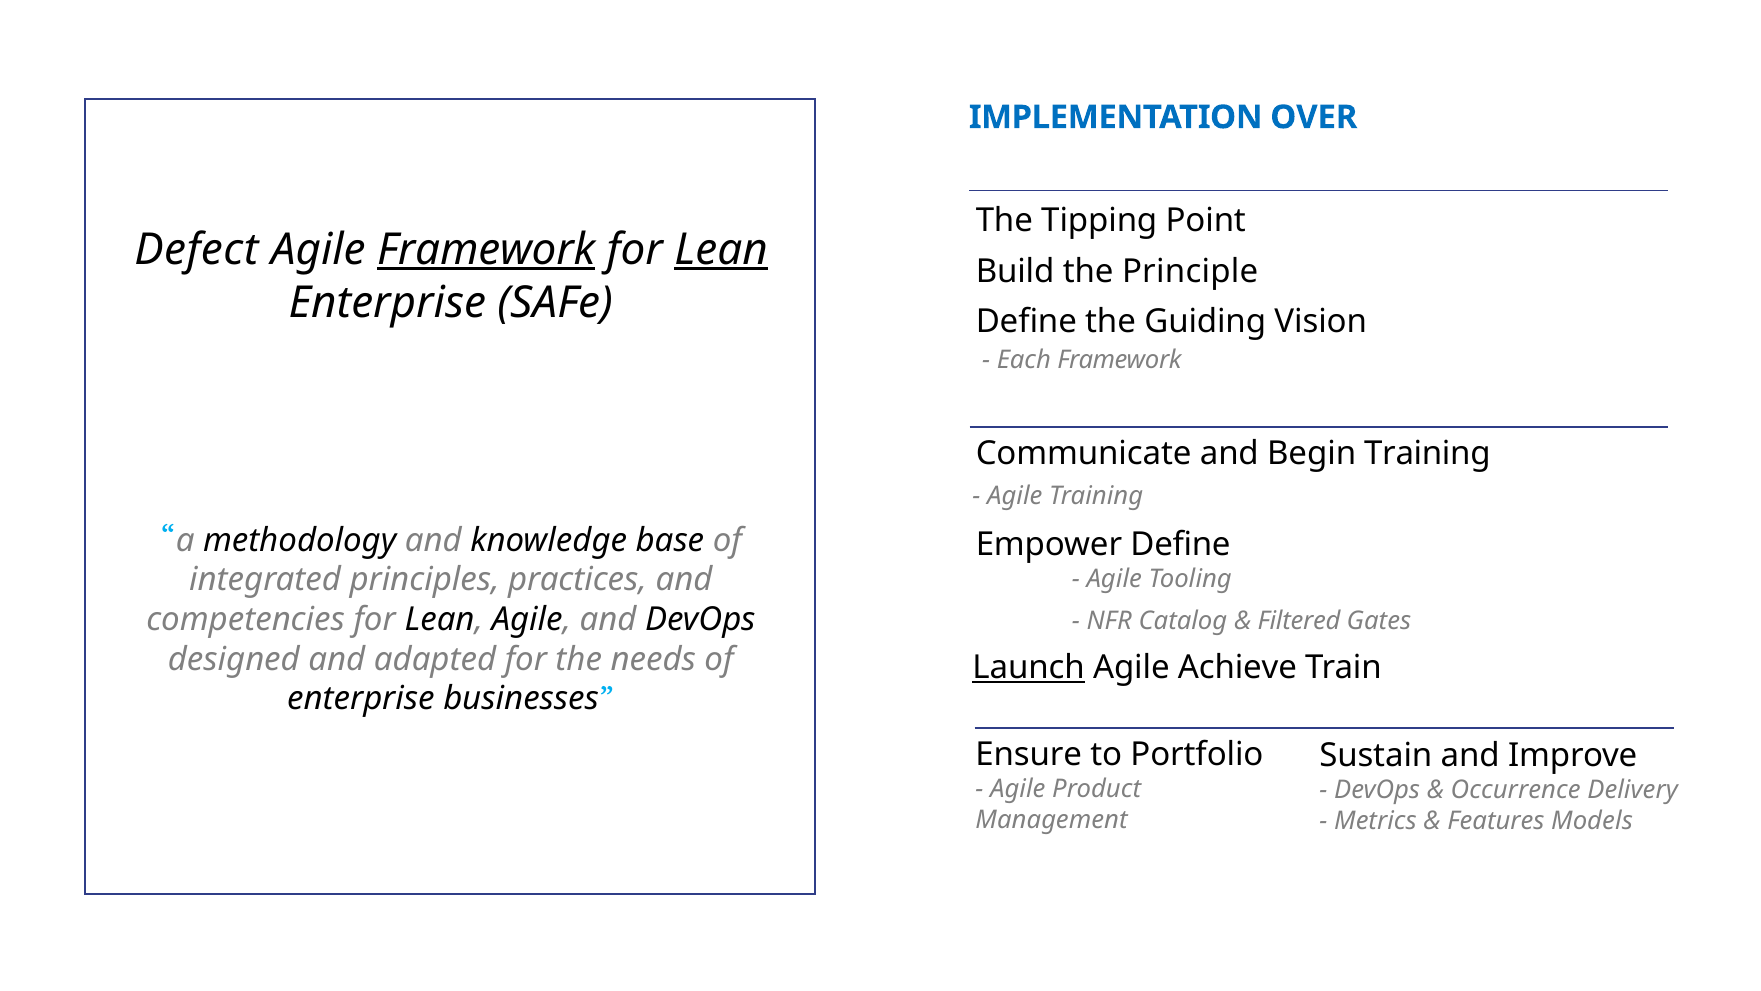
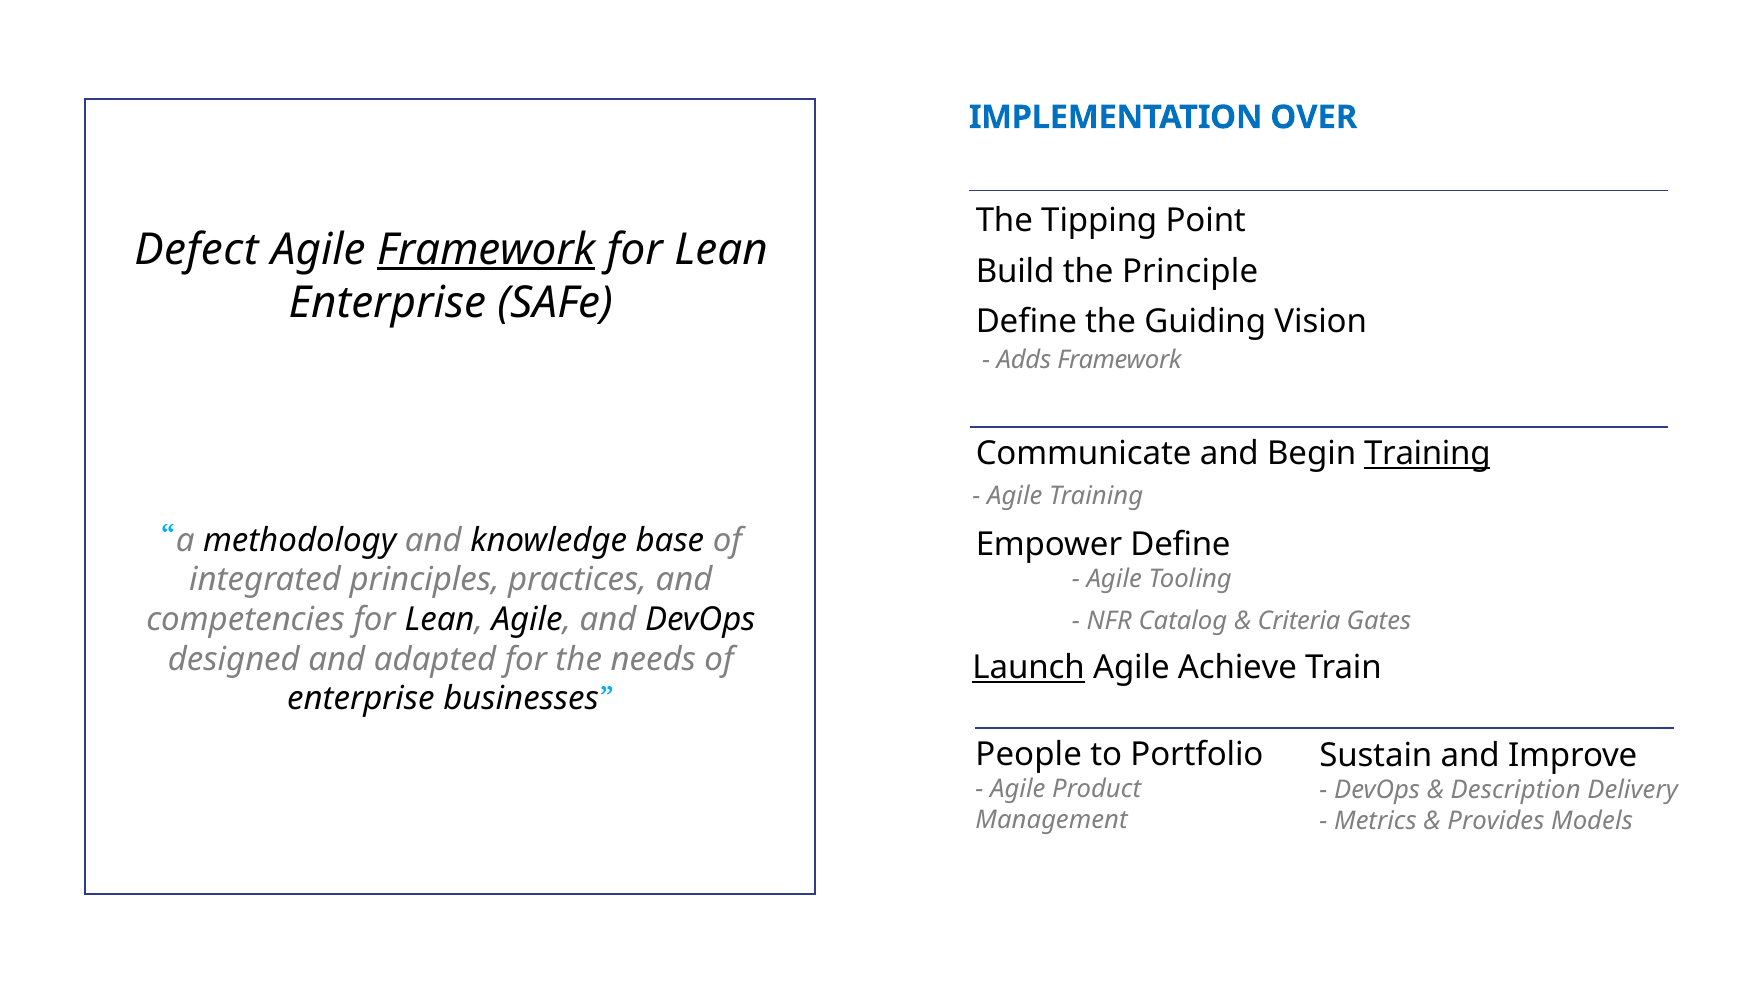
Lean underline: present -> none (721, 250)
Each: Each -> Adds (1024, 360)
Training underline: none -> present (1427, 454)
Filtered: Filtered -> Criteria (1299, 621)
Ensure: Ensure -> People (1029, 754)
Occurrence: Occurrence -> Description (1516, 790)
Features: Features -> Provides (1496, 821)
